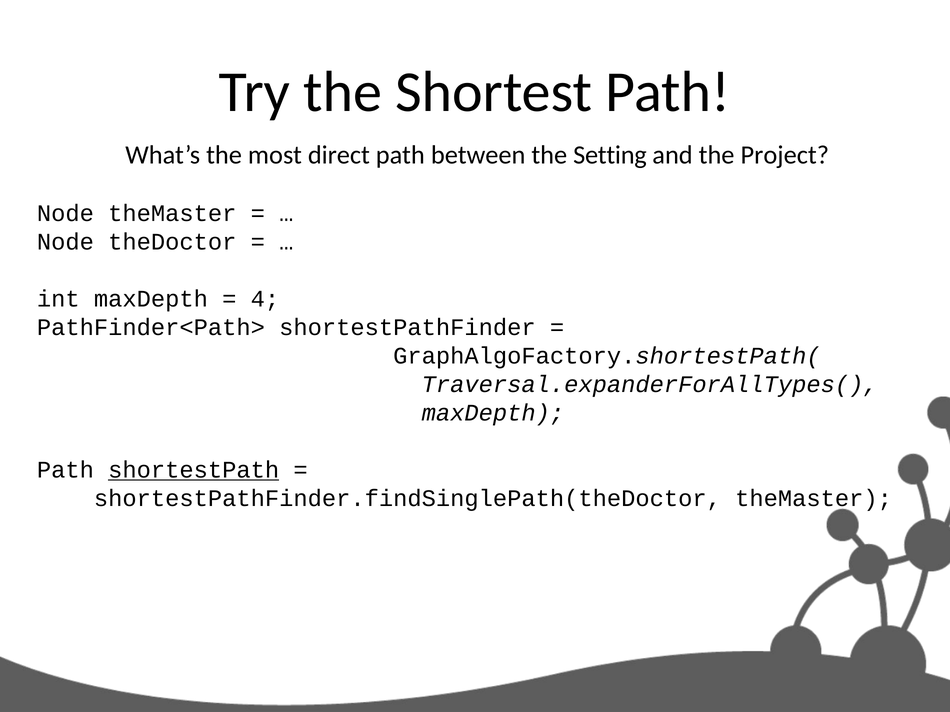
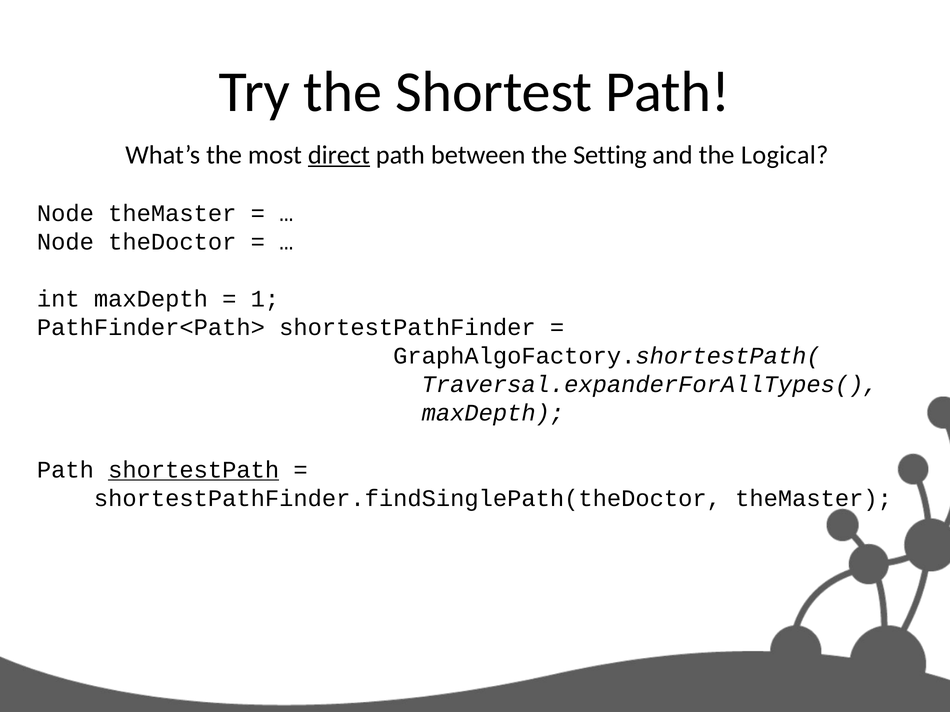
direct underline: none -> present (339, 155)
Project: Project -> Logical (785, 155)
4: 4 -> 1 (265, 299)
